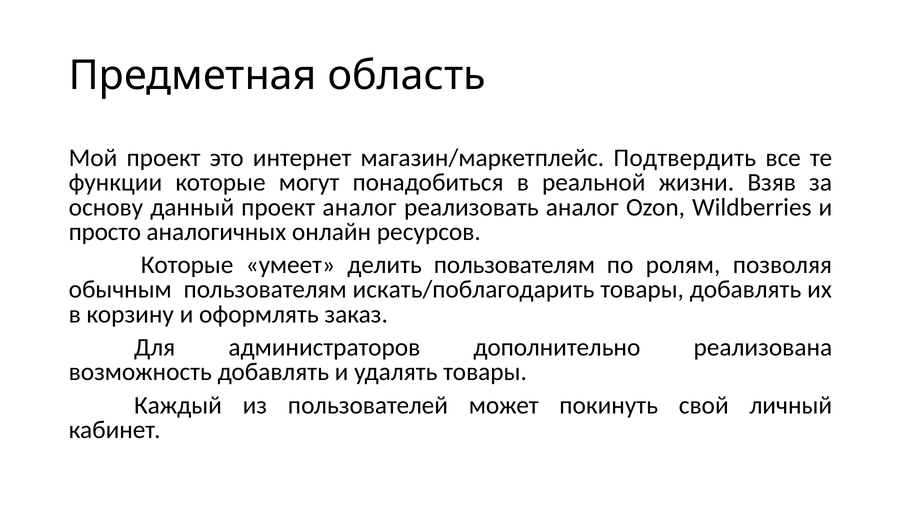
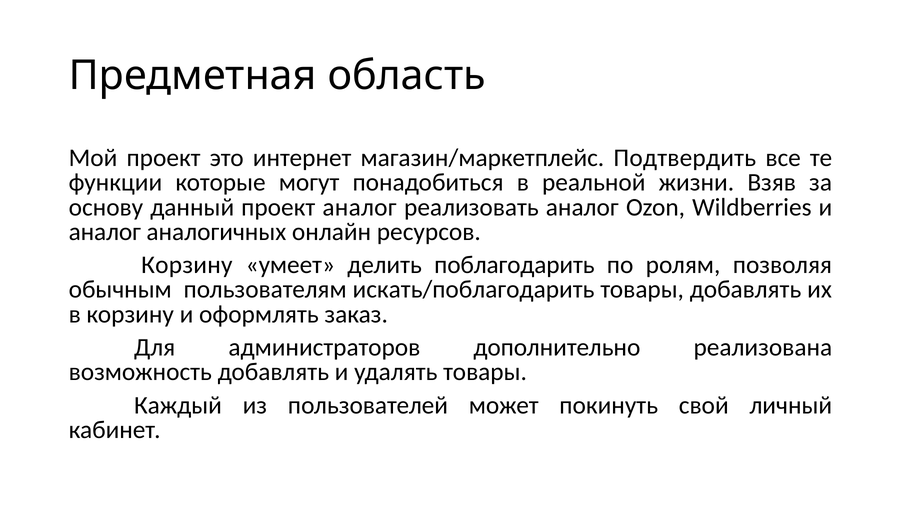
просто: просто -> аналог (105, 232)
Которые: Которые -> Корзину (187, 265)
делить пользователям: пользователям -> поблагодарить (514, 265)
